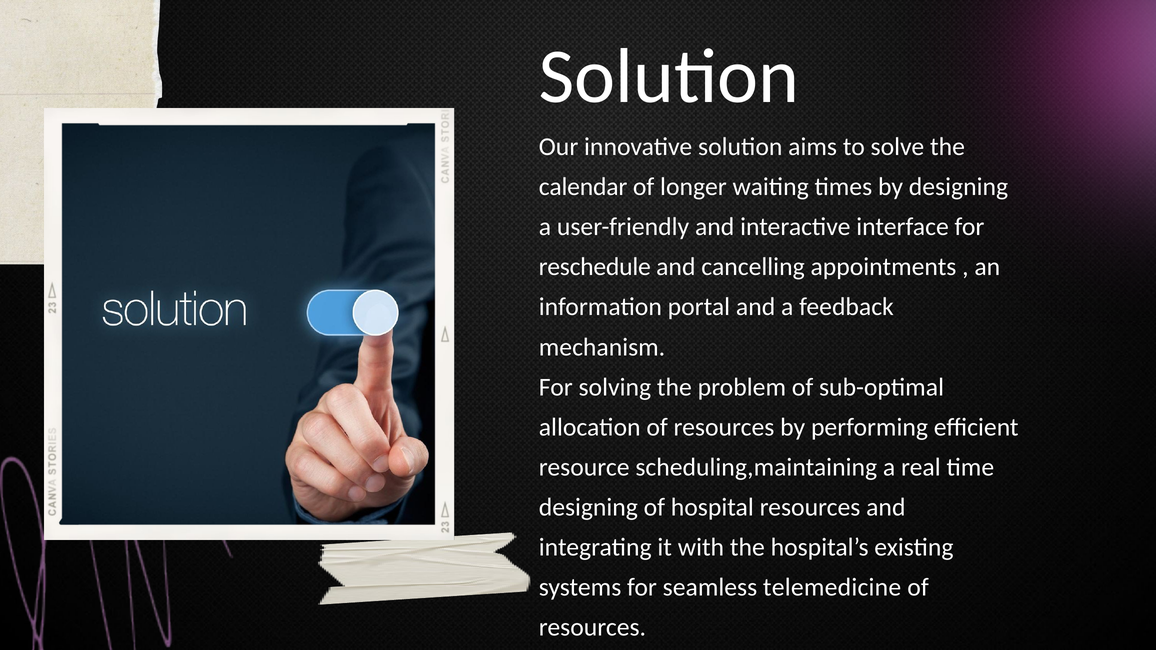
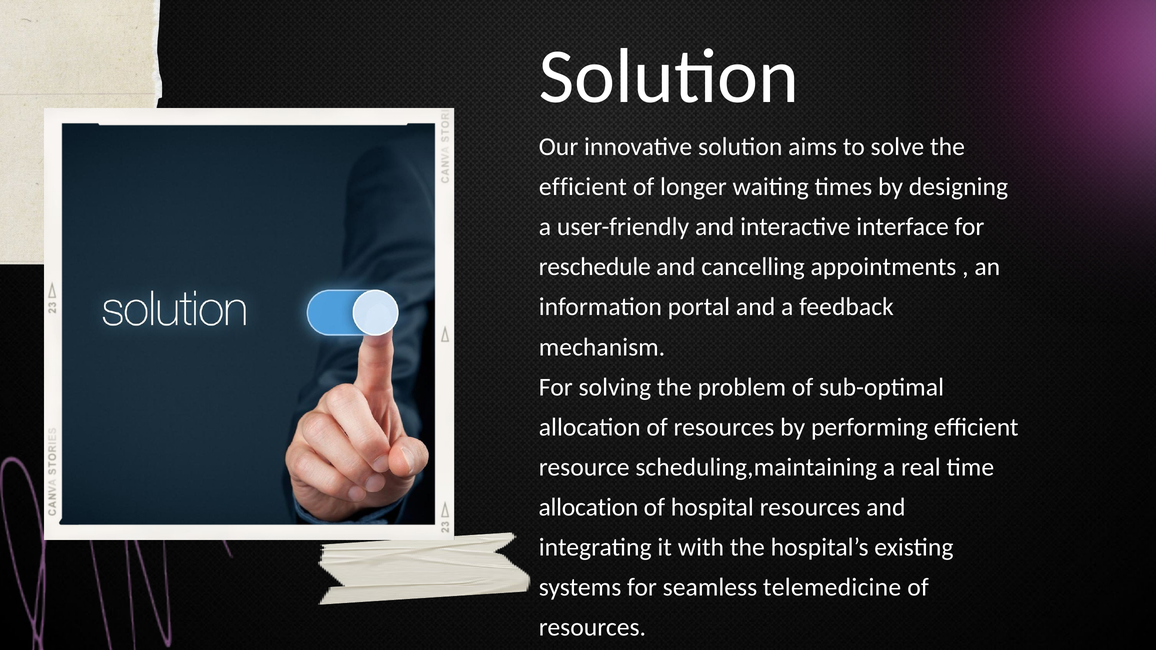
calendar: calendar -> efficient (583, 187)
designing: designing -> allocation (588, 507)
